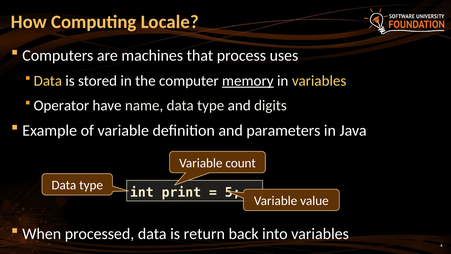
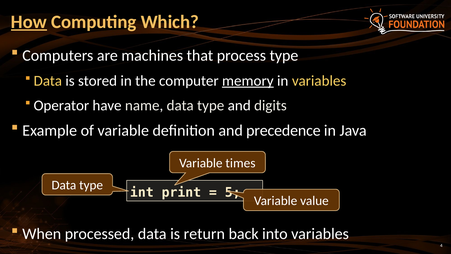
How underline: none -> present (29, 22)
Locale: Locale -> Which (170, 22)
process uses: uses -> type (284, 56)
parameters: parameters -> precedence (283, 131)
count: count -> times (241, 163)
